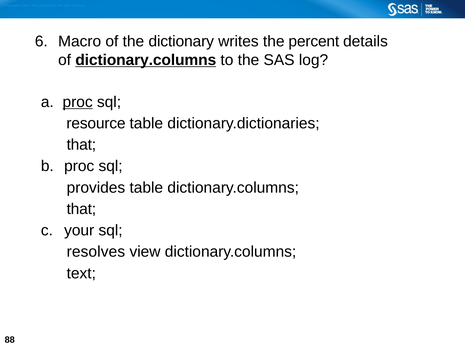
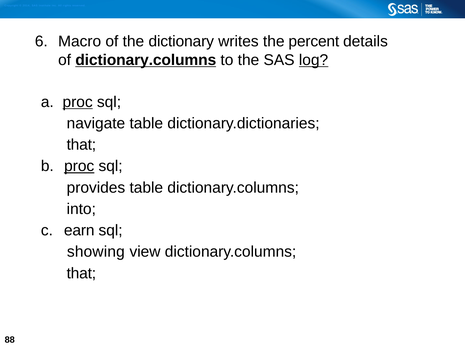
log underline: none -> present (314, 60)
resource: resource -> navigate (96, 123)
proc underline: none -> present (79, 166)
that: that -> into (81, 209)
your: your -> earn (79, 230)
resolves: resolves -> showing (96, 252)
text: text -> that (81, 273)
